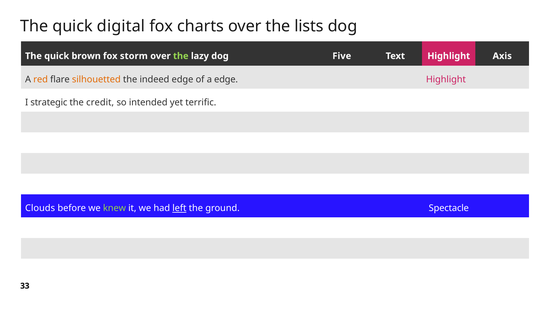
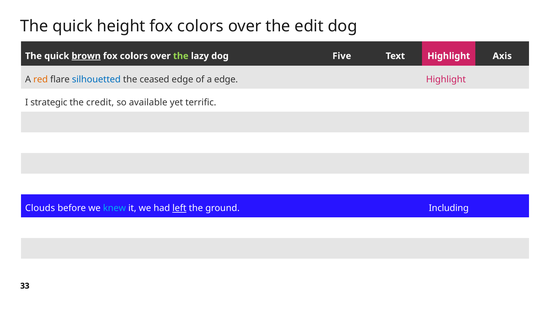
digital: digital -> height (121, 26)
charts: charts -> colors (200, 26)
lists: lists -> edit (309, 26)
brown underline: none -> present (86, 56)
storm: storm -> colors (134, 56)
silhouetted colour: orange -> blue (96, 80)
indeed: indeed -> ceased (154, 80)
intended: intended -> available (148, 102)
knew colour: light green -> light blue (114, 208)
Spectacle: Spectacle -> Including (449, 208)
